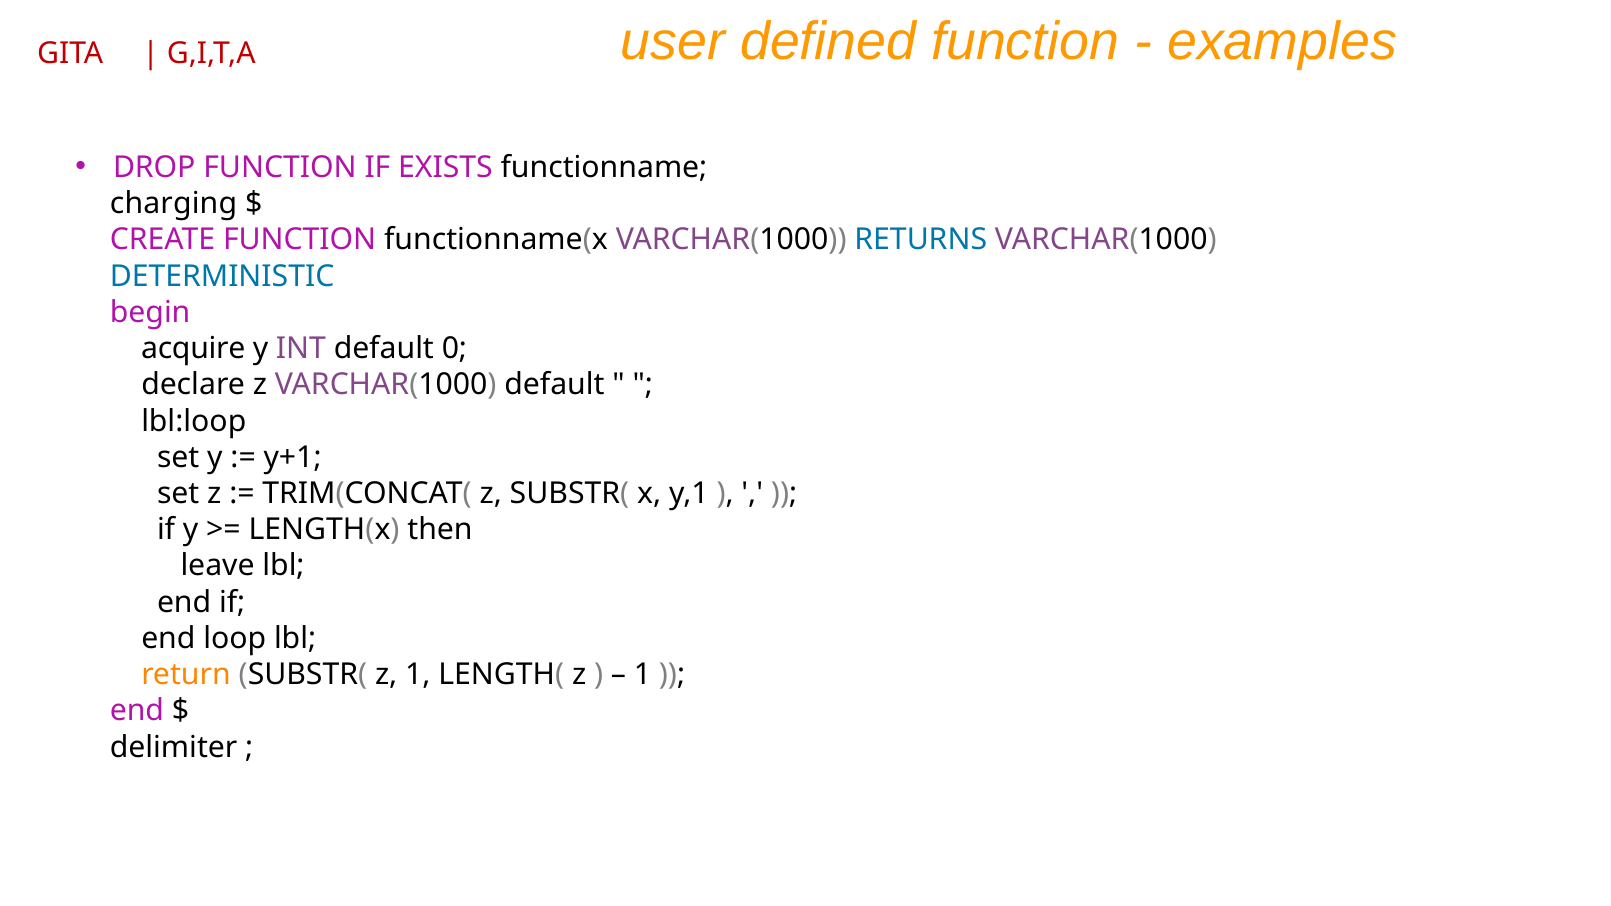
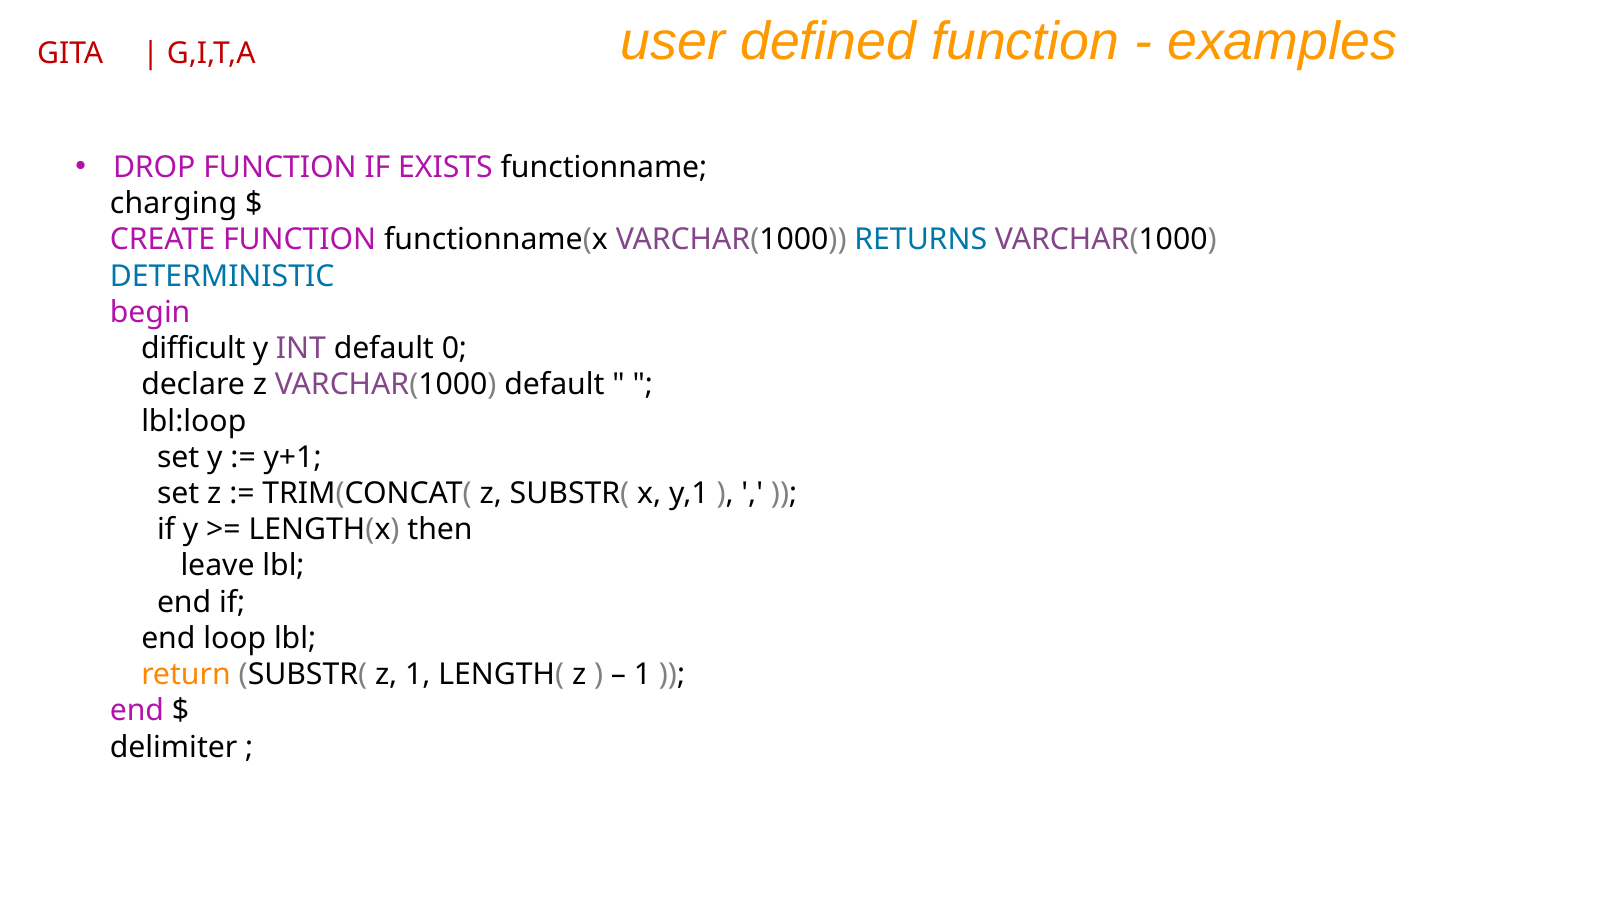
acquire: acquire -> difficult (193, 349)
